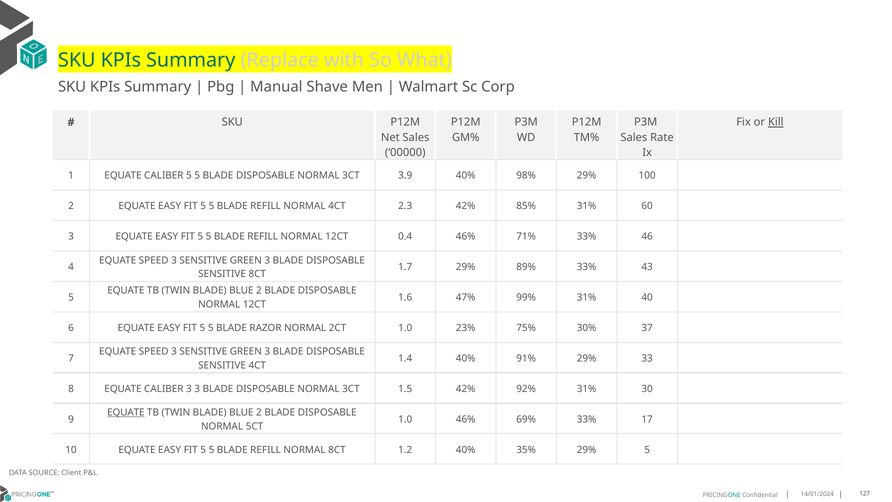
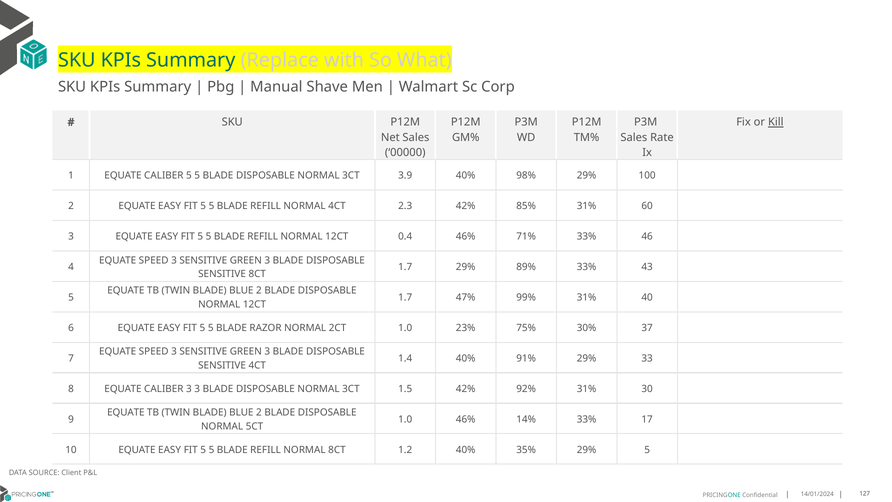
1.6: 1.6 -> 1.7 (405, 297)
EQUATE underline: present -> none (126, 412)
69%: 69% -> 14% (526, 419)
